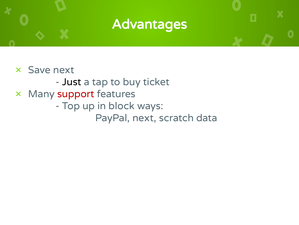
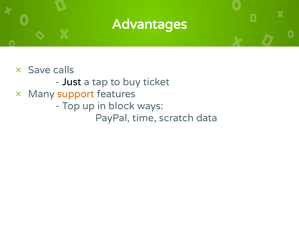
Save next: next -> calls (64, 70)
support colour: red -> orange (76, 94)
PayPal next: next -> time (144, 118)
